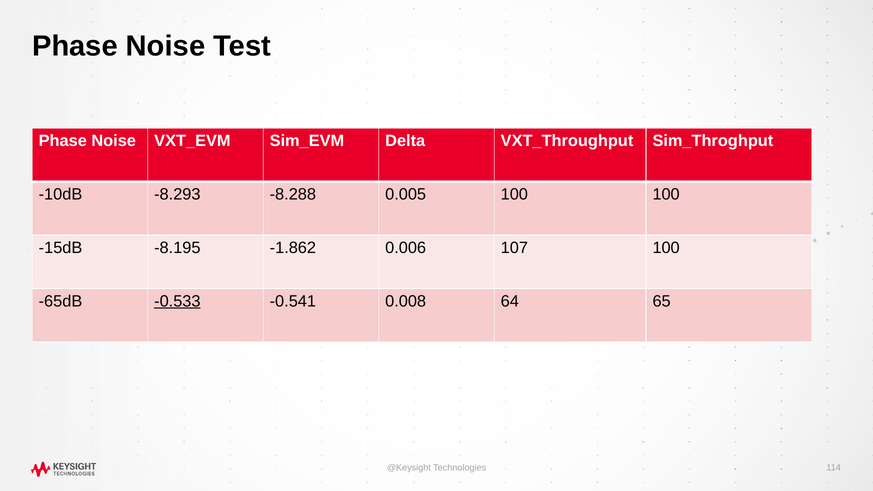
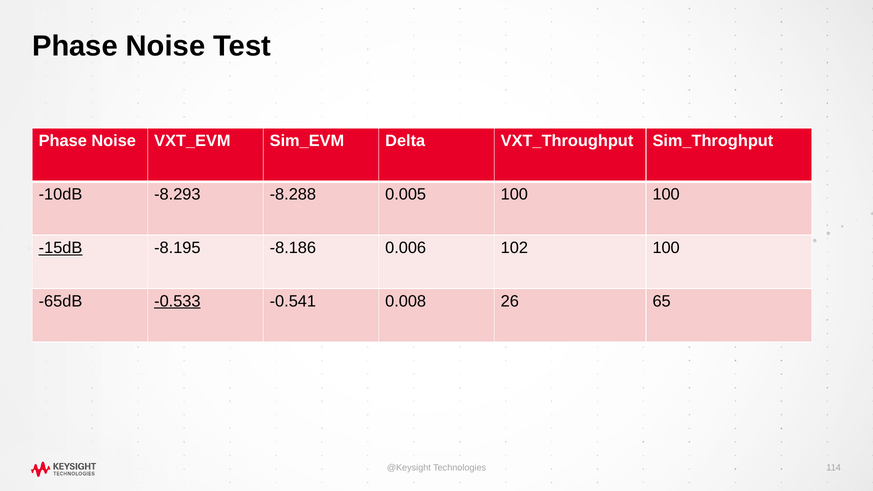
-15dB underline: none -> present (61, 248)
-1.862: -1.862 -> -8.186 (293, 248)
107: 107 -> 102 (514, 248)
64: 64 -> 26 (510, 301)
